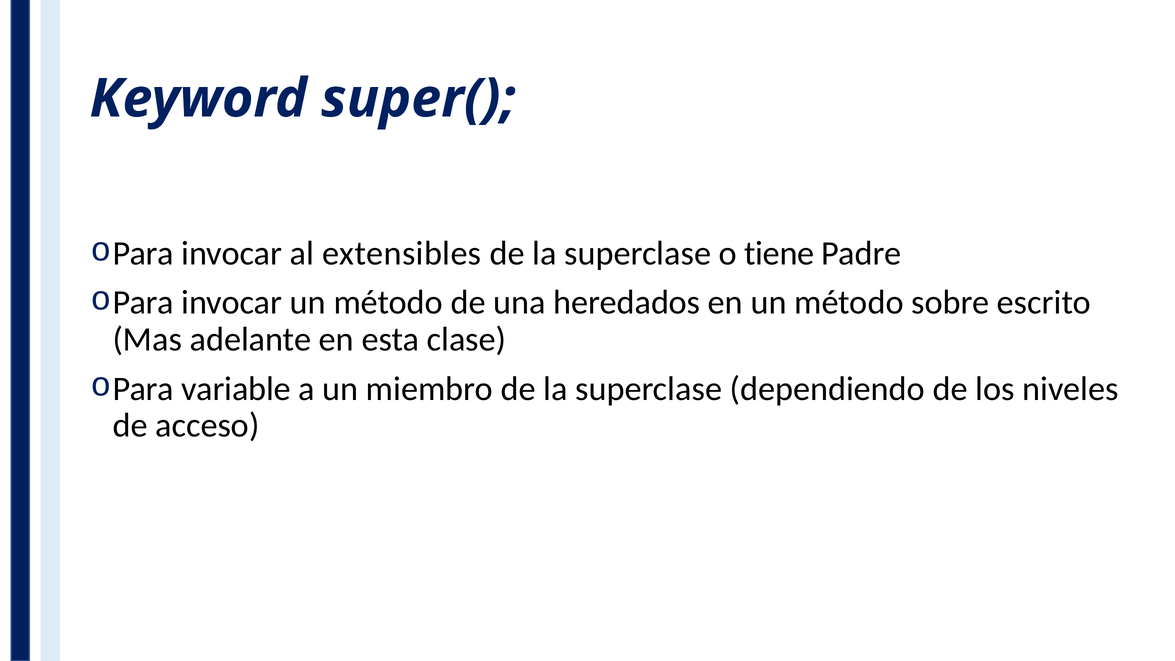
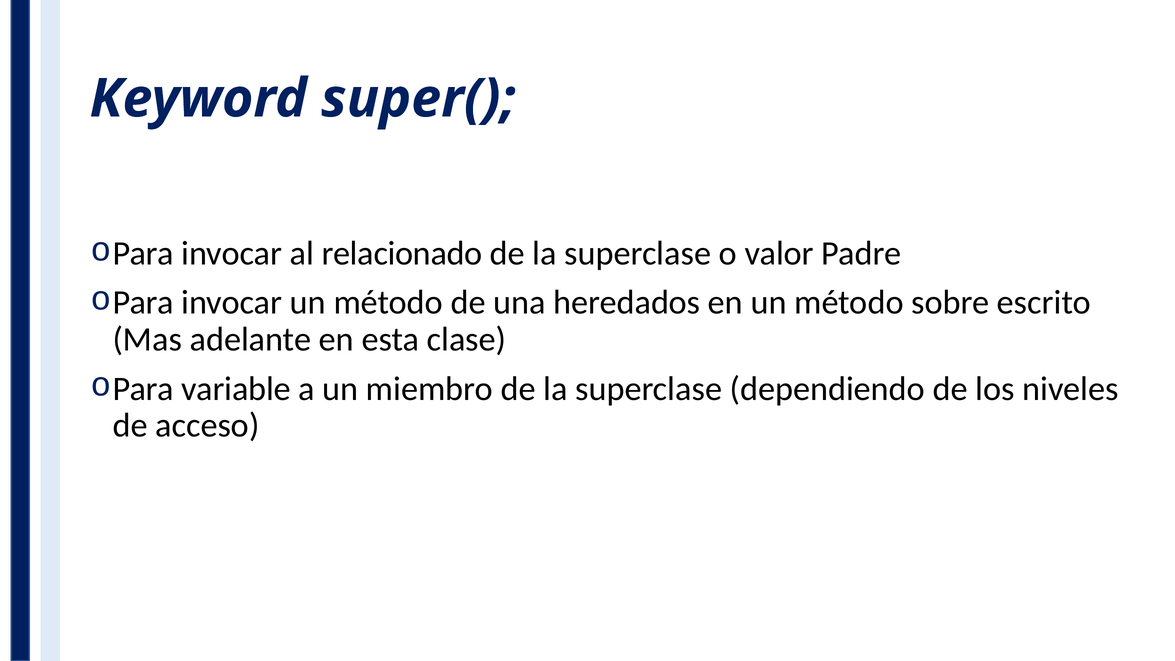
extensibles: extensibles -> relacionado (402, 253)
tiene: tiene -> valor (779, 253)
